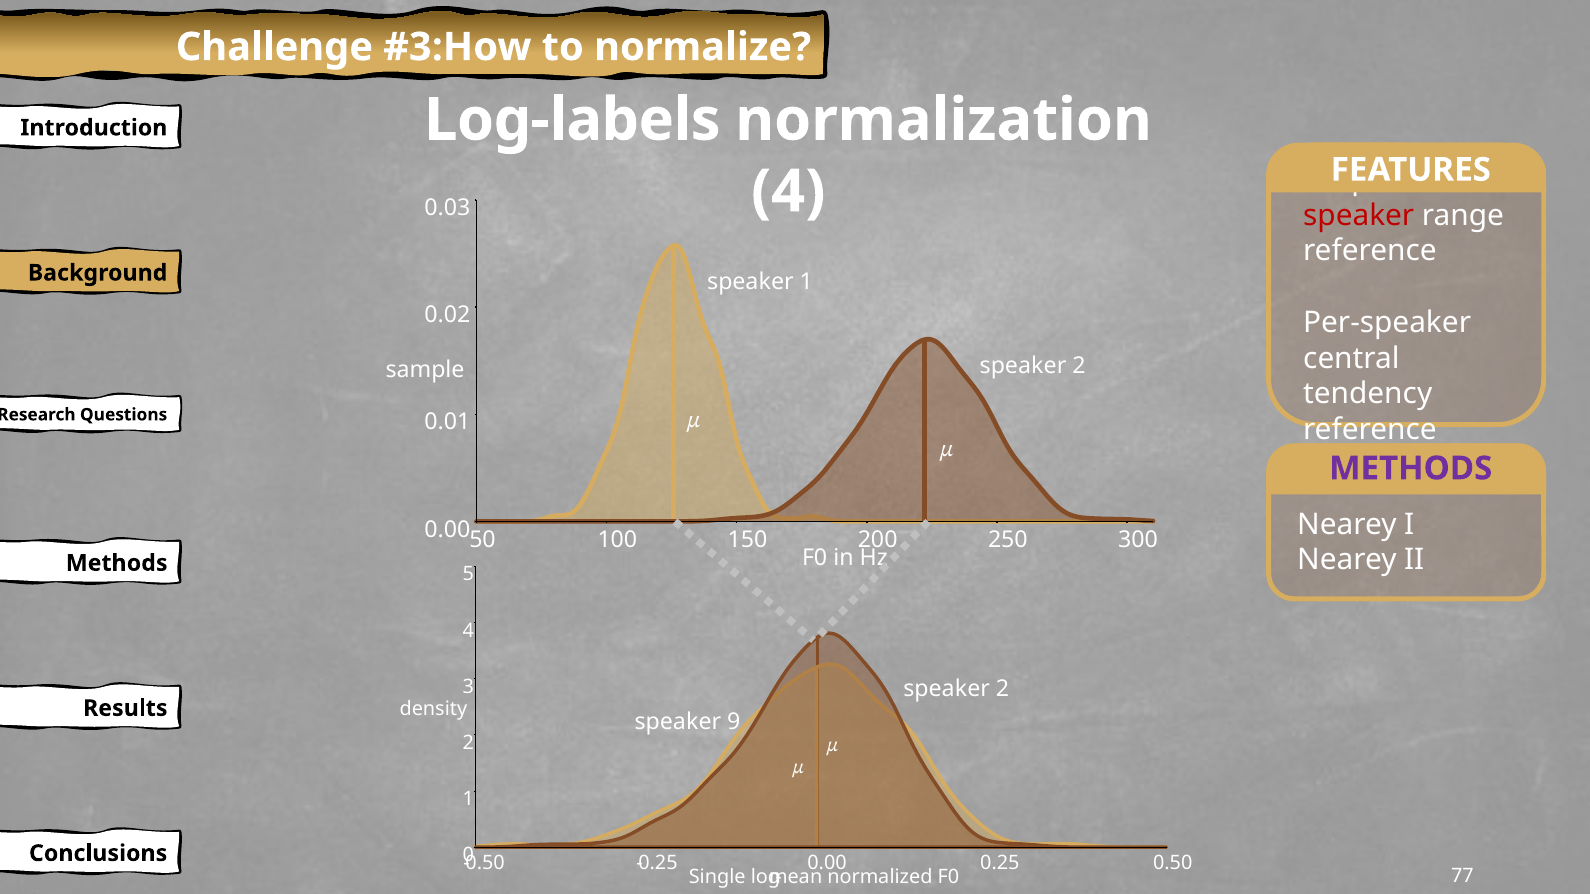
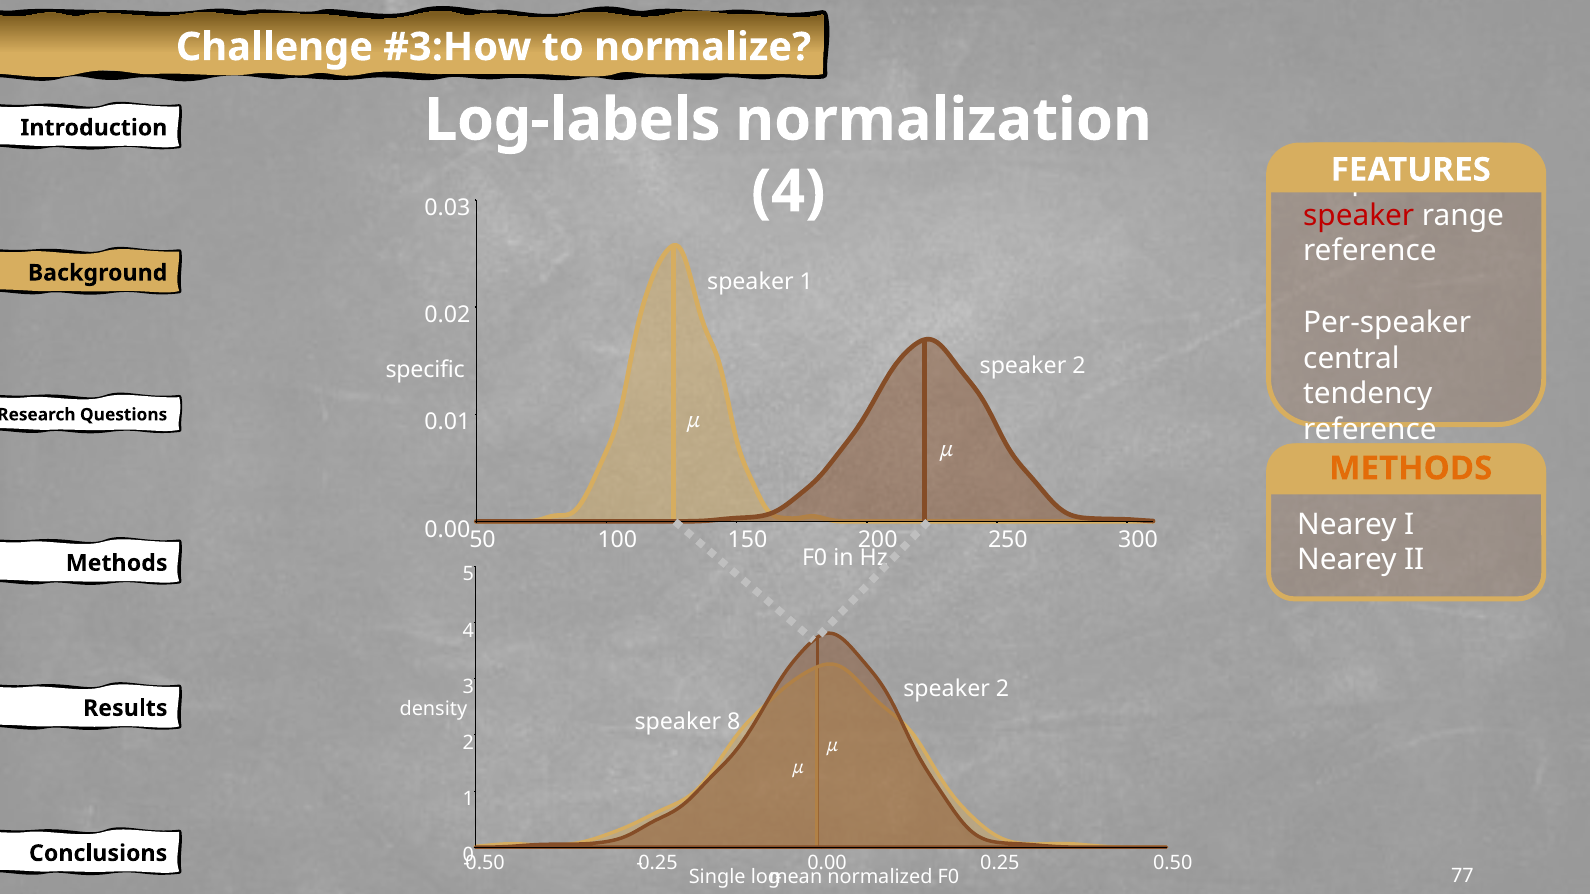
sample: sample -> specific (425, 370)
METHODS colour: purple -> orange (1411, 469)
9: 9 -> 8 (734, 722)
